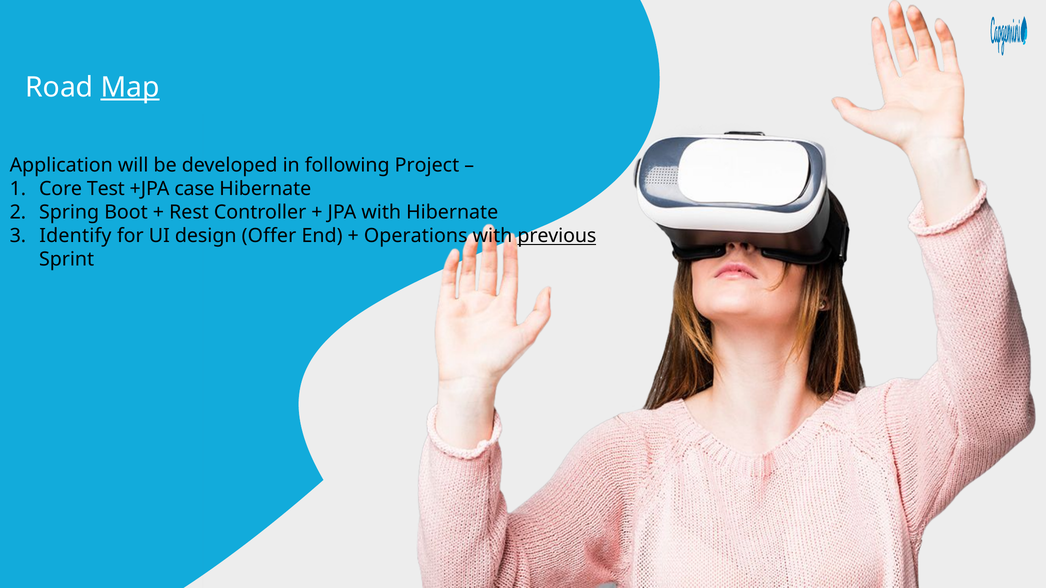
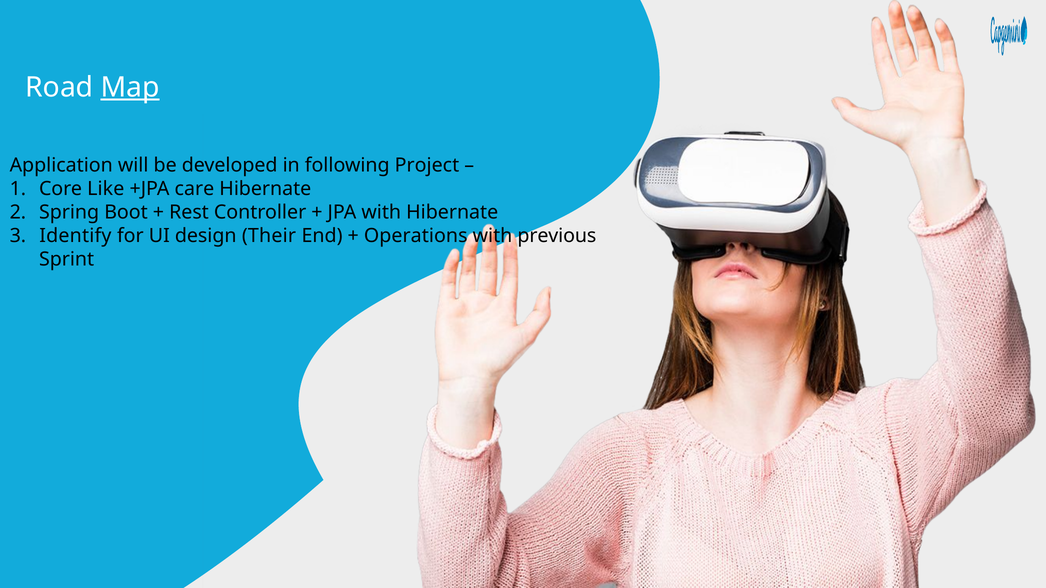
Test: Test -> Like (106, 189)
case: case -> care (194, 189)
Offer: Offer -> Their (269, 236)
previous underline: present -> none (557, 236)
